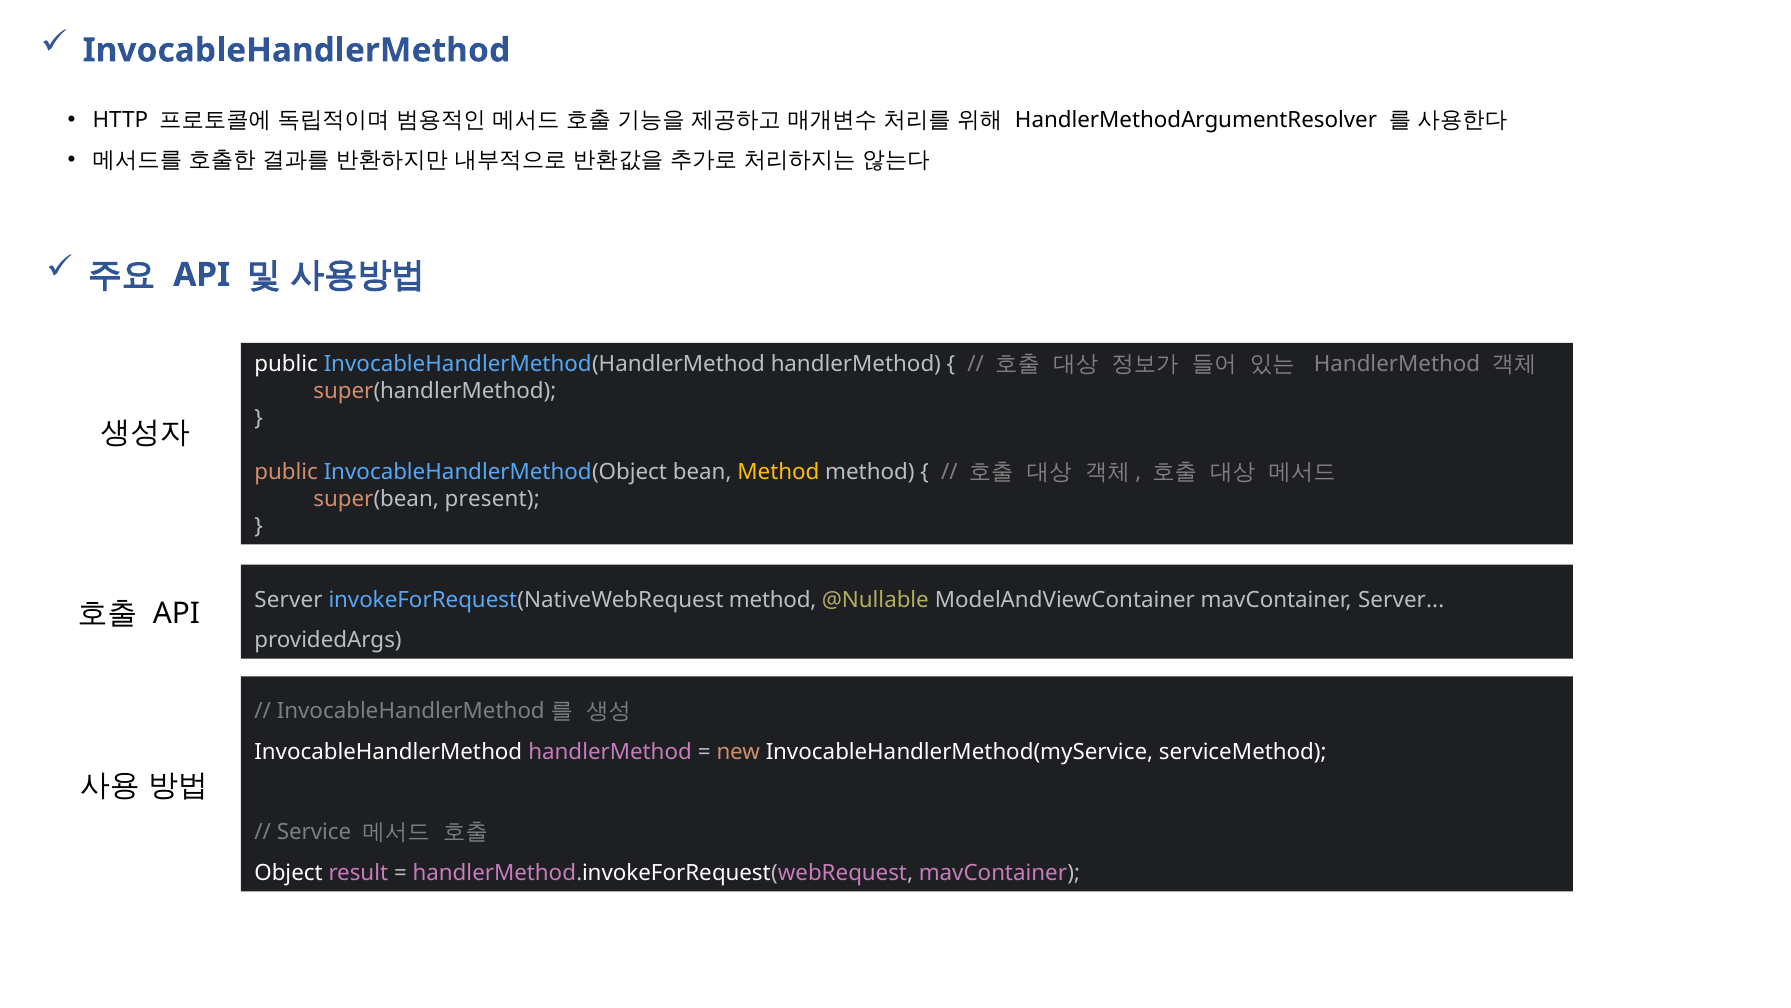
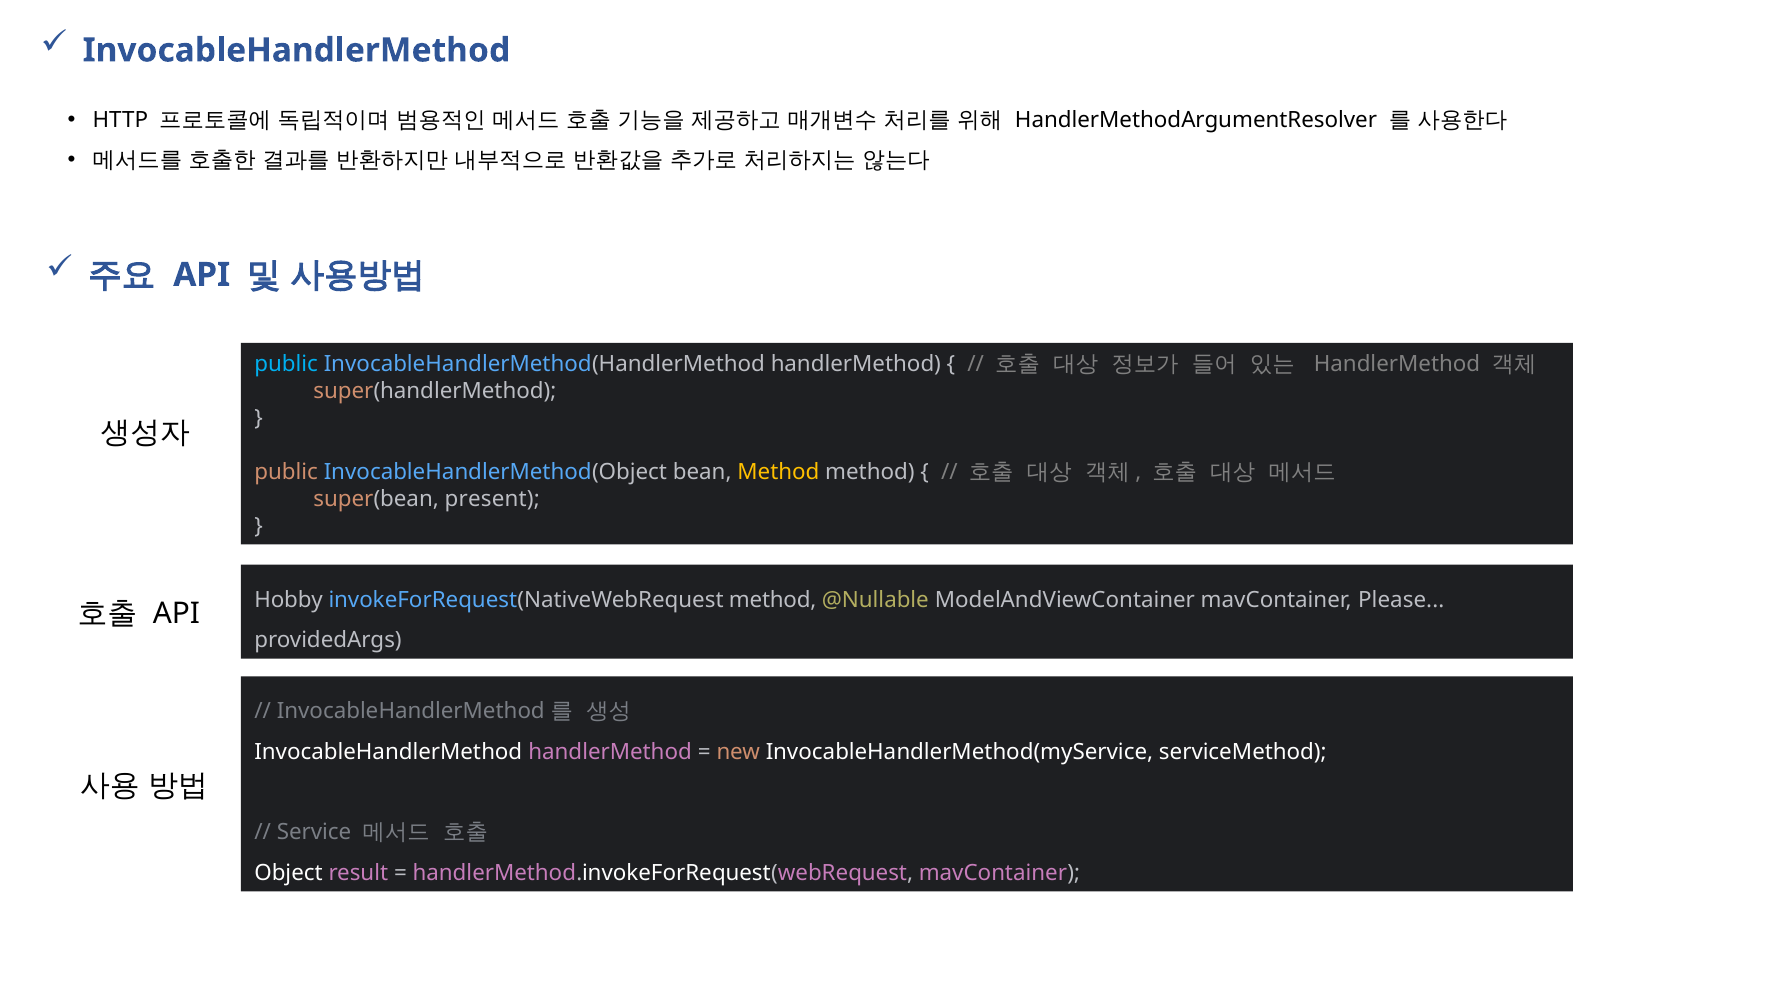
public colour: white -> light blue (286, 364)
Server: Server -> Hobby (289, 600)
mavContainer Server: Server -> Please (1401, 600)
